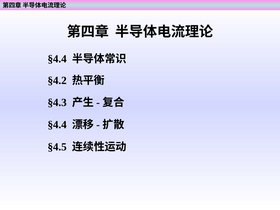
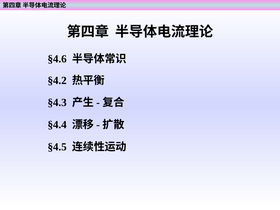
§4.4: §4.4 -> §4.6 (57, 59)
